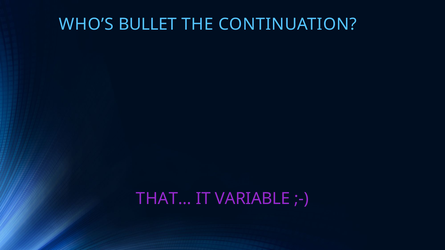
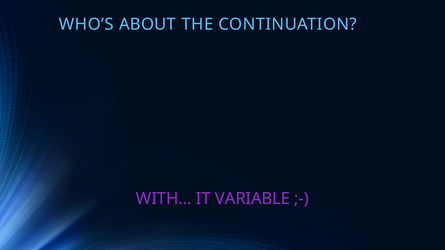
BULLET: BULLET -> ABOUT (148, 24)
THAT…: THAT… -> WITH… (164, 199)
